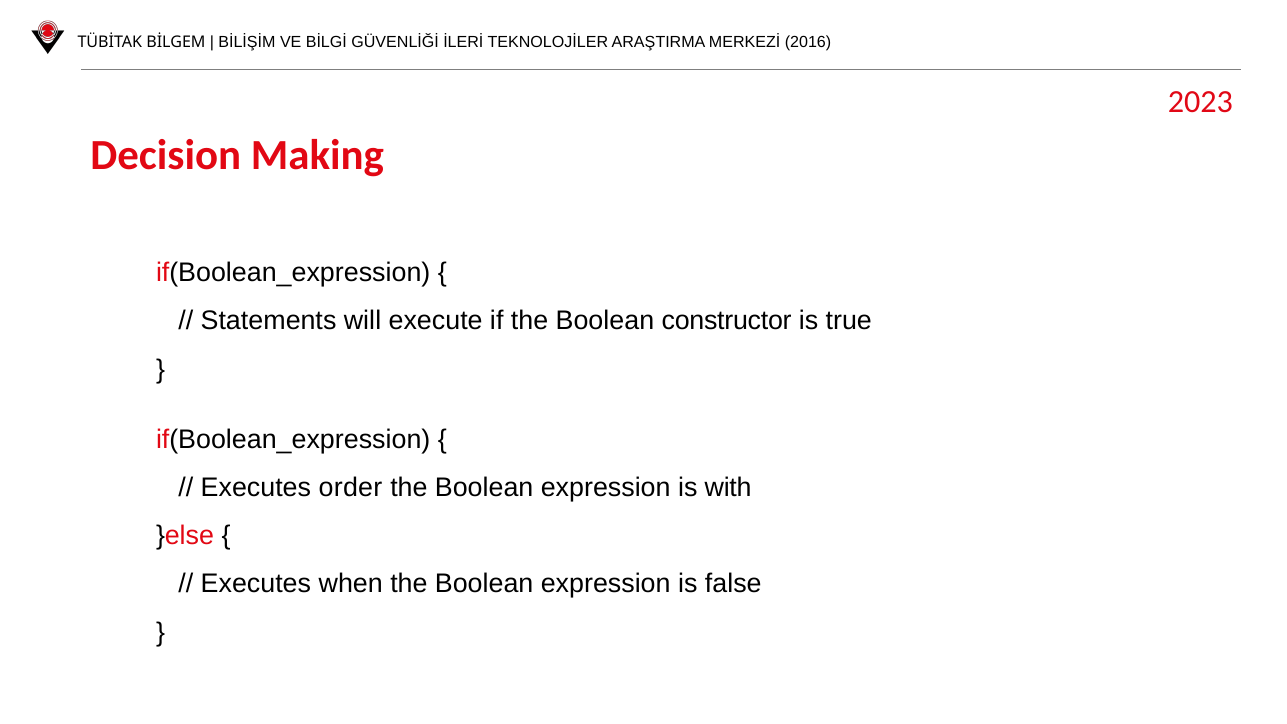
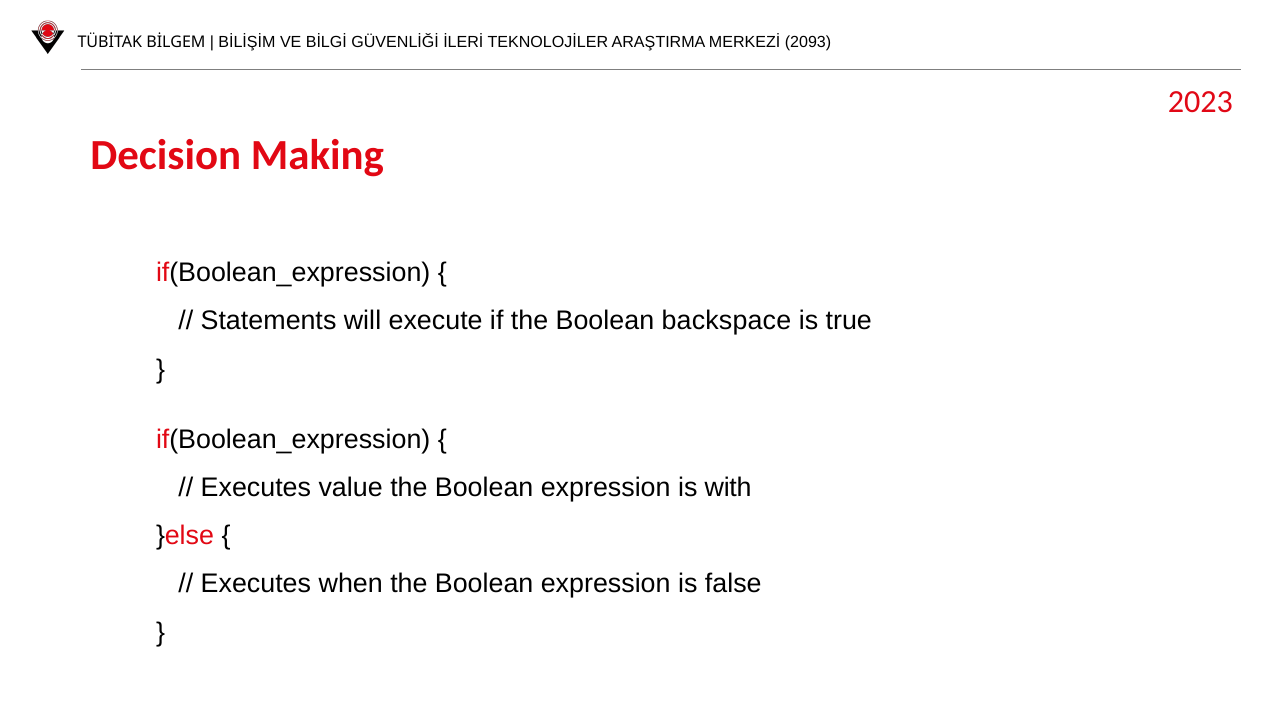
2016: 2016 -> 2093 (808, 42)
constructor: constructor -> backspace (726, 321)
order: order -> value (351, 488)
